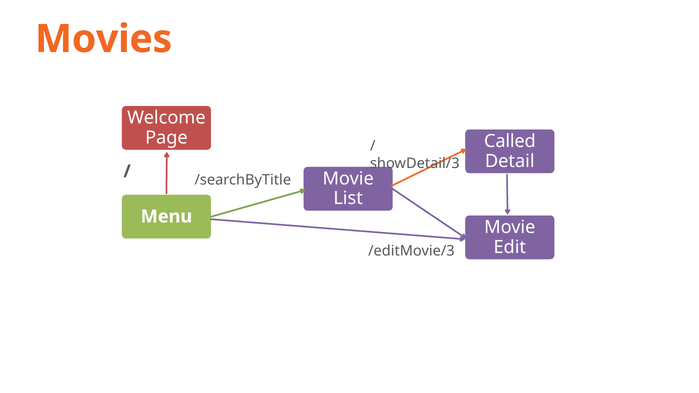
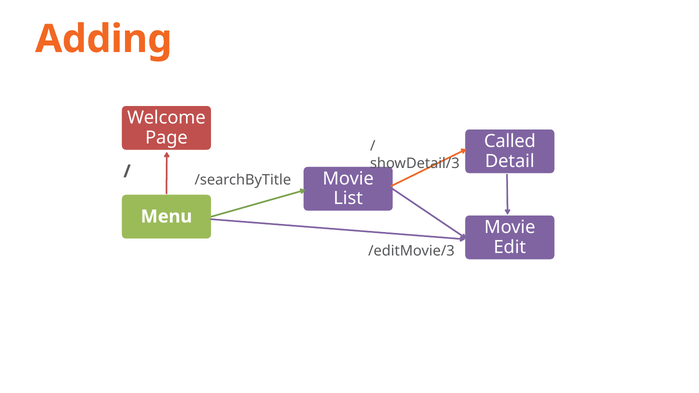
Movies: Movies -> Adding (104, 39)
